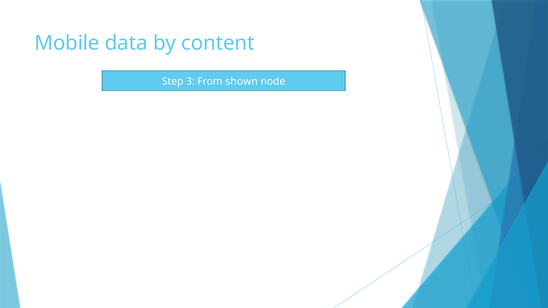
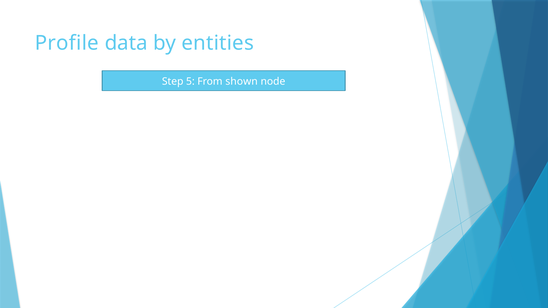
Mobile: Mobile -> Profile (67, 43)
content: content -> entities (218, 43)
3: 3 -> 5 (190, 81)
